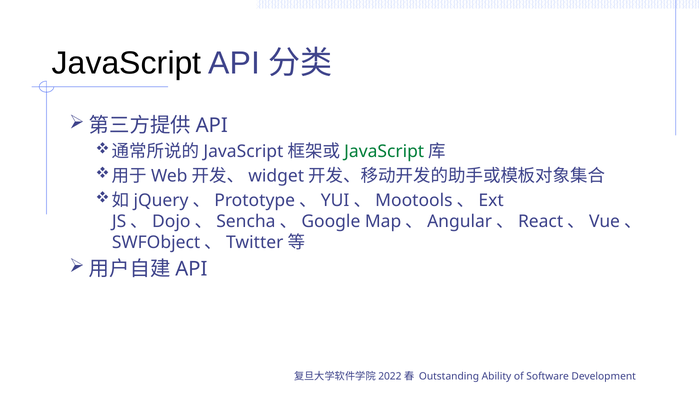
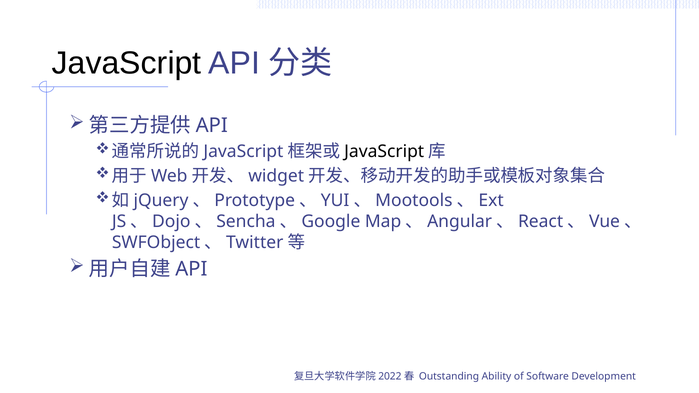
JavaScript colour: green -> black (384, 152)
